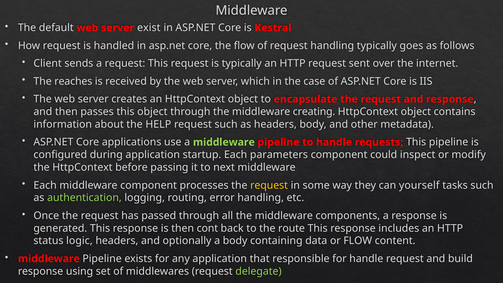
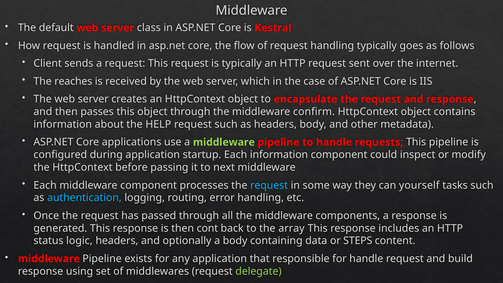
exist: exist -> class (149, 28)
creating: creating -> confirm (314, 112)
Each parameters: parameters -> information (279, 155)
request colour: yellow -> light blue (269, 185)
authentication colour: light green -> light blue (84, 198)
route: route -> array (291, 228)
or FLOW: FLOW -> STEPS (358, 241)
